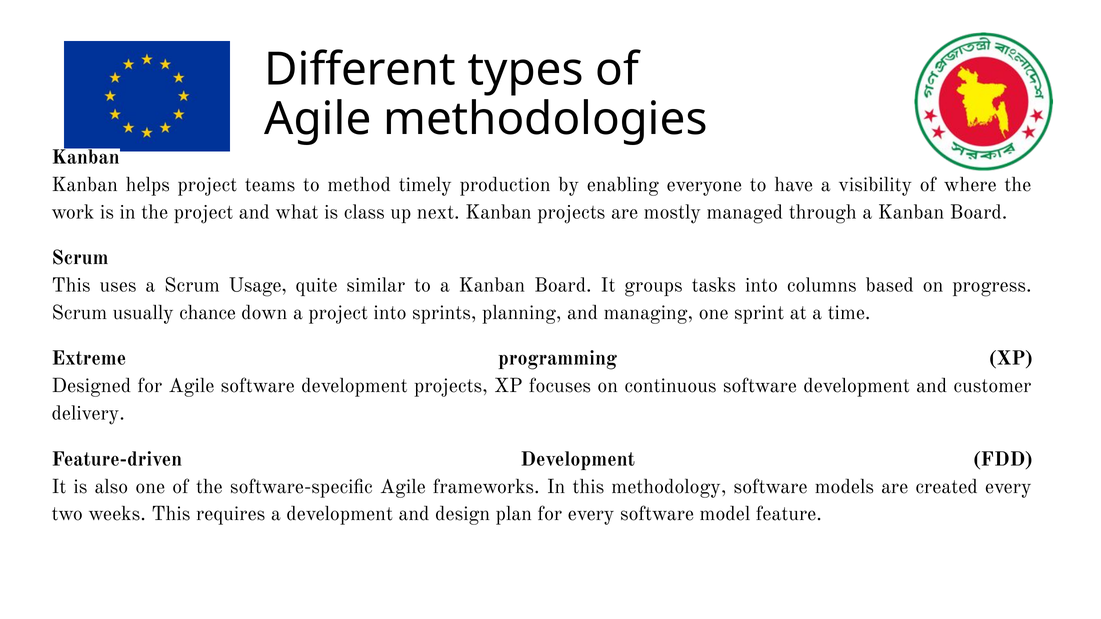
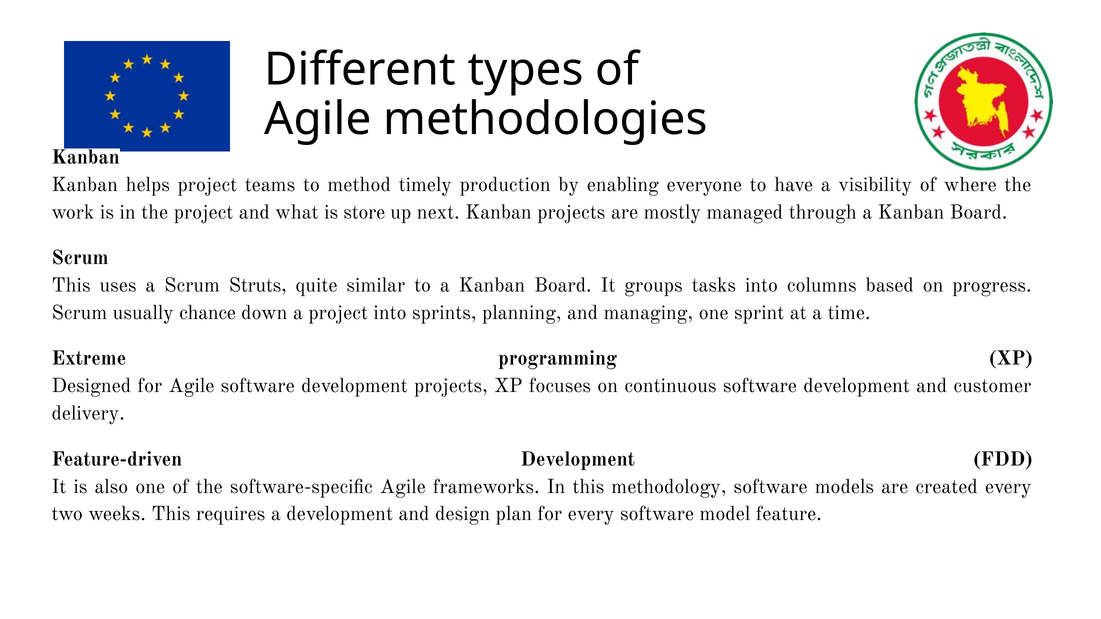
class: class -> store (364, 212)
Usage: Usage -> Struts (258, 285)
